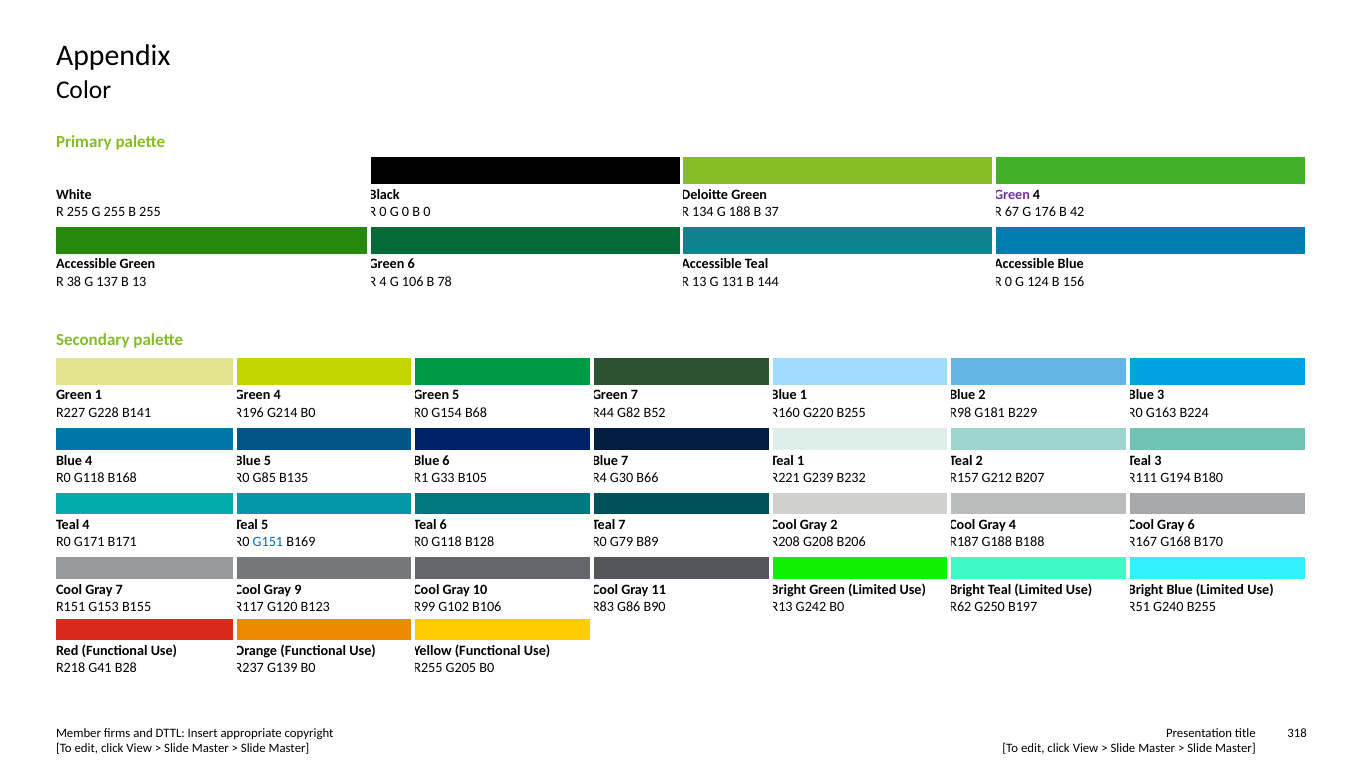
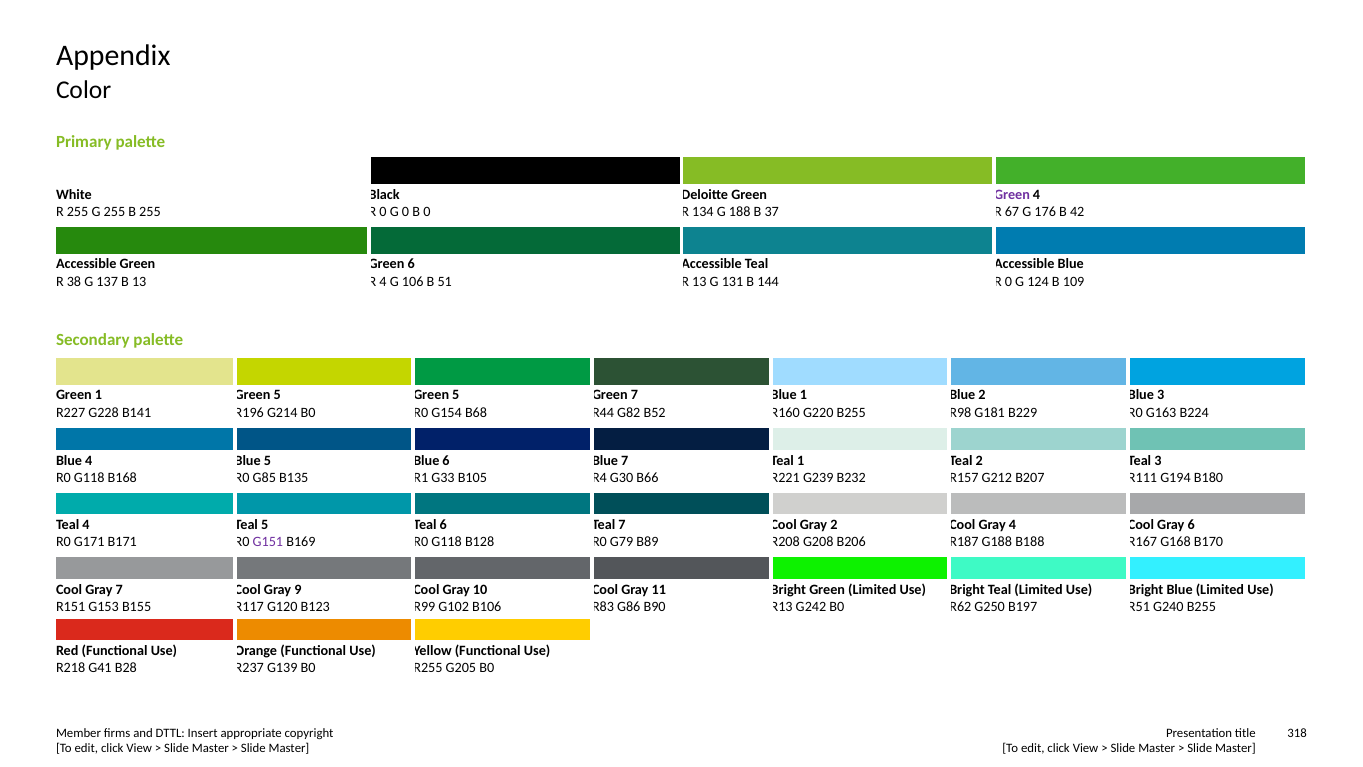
78: 78 -> 51 (445, 281)
156: 156 -> 109 (1074, 281)
4: 4 -> 5 (277, 395)
G151 colour: blue -> purple (268, 542)
